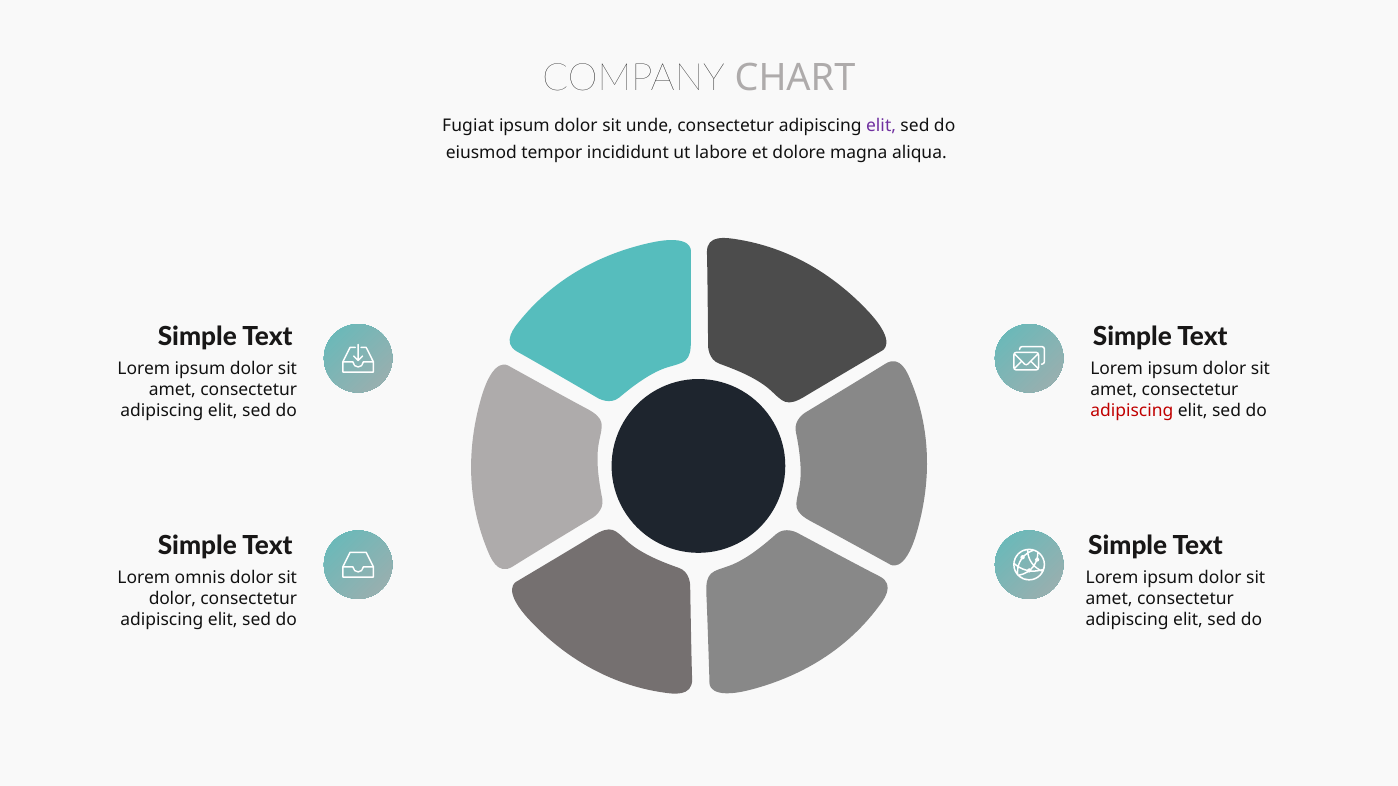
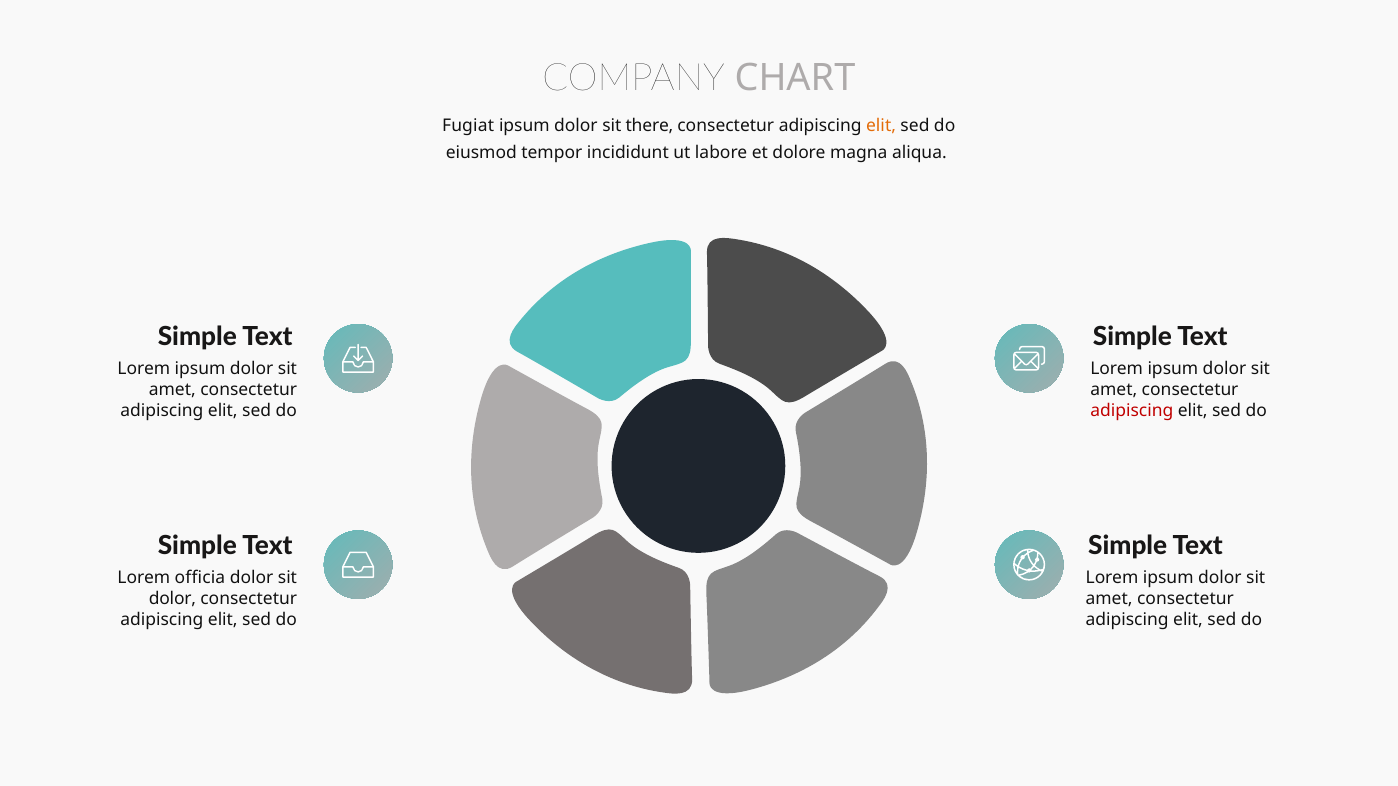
unde: unde -> there (649, 126)
elit colour: purple -> orange (881, 126)
omnis: omnis -> officia (200, 578)
